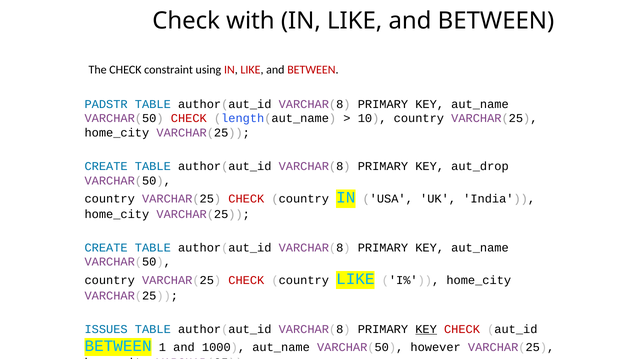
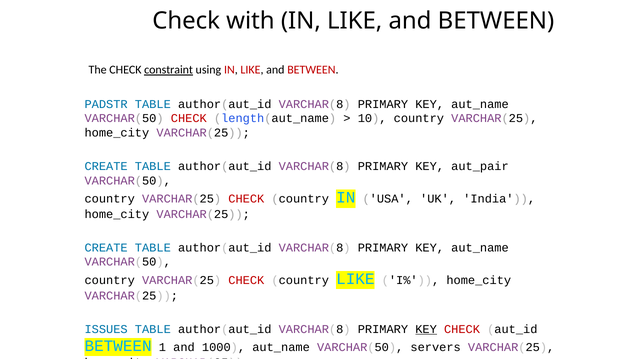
constraint underline: none -> present (169, 70)
aut_drop: aut_drop -> aut_pair (480, 167)
however: however -> servers (436, 348)
